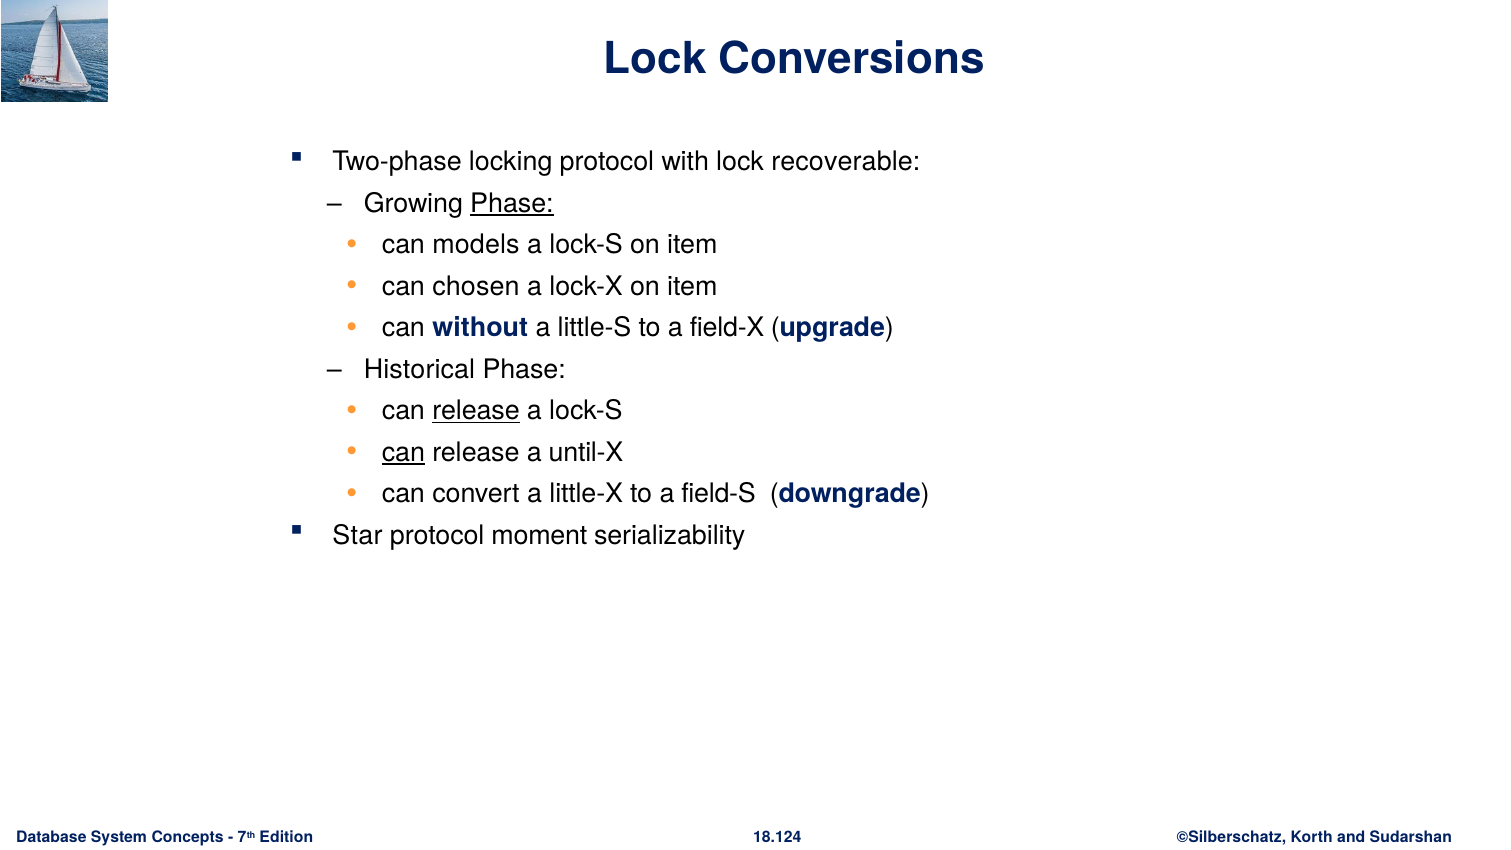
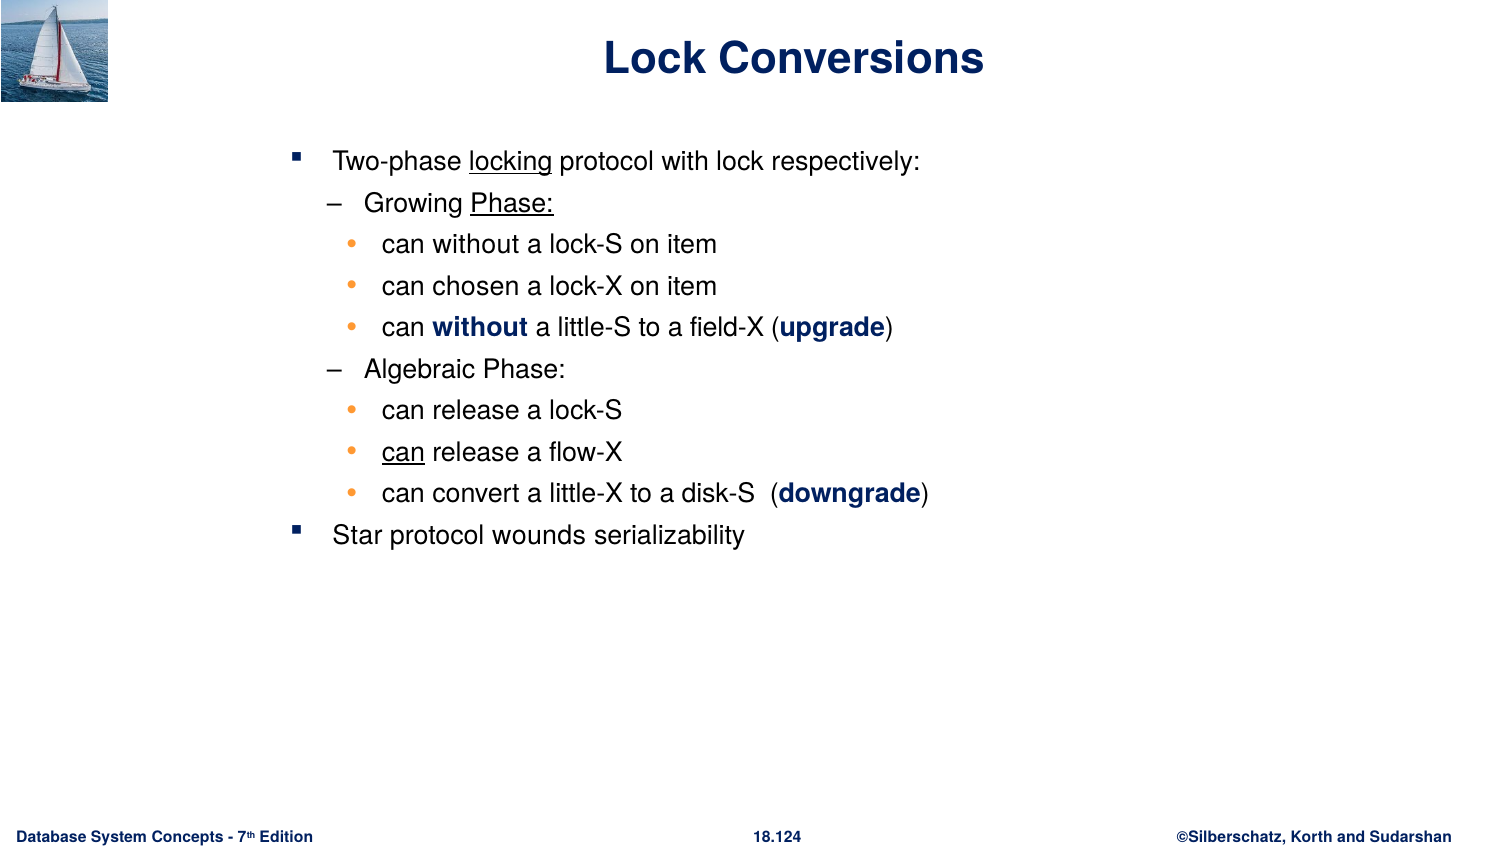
locking underline: none -> present (511, 162)
recoverable: recoverable -> respectively (846, 162)
models: models -> without (476, 245)
Historical: Historical -> Algebraic (420, 369)
release underline: present -> none (476, 411)
until-X: until-X -> flow-X (586, 452)
field-S: field-S -> disk-S (719, 494)
moment: moment -> wounds (539, 535)
